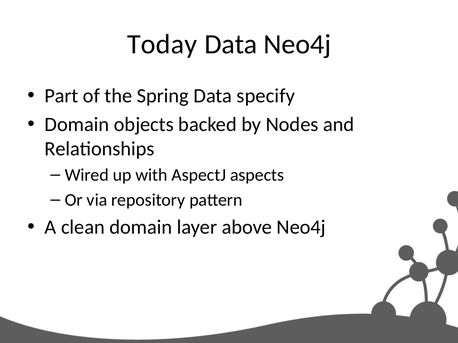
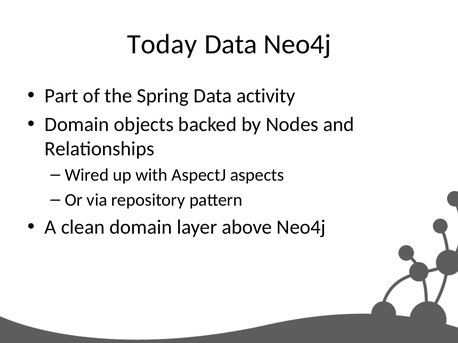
specify: specify -> activity (266, 96)
